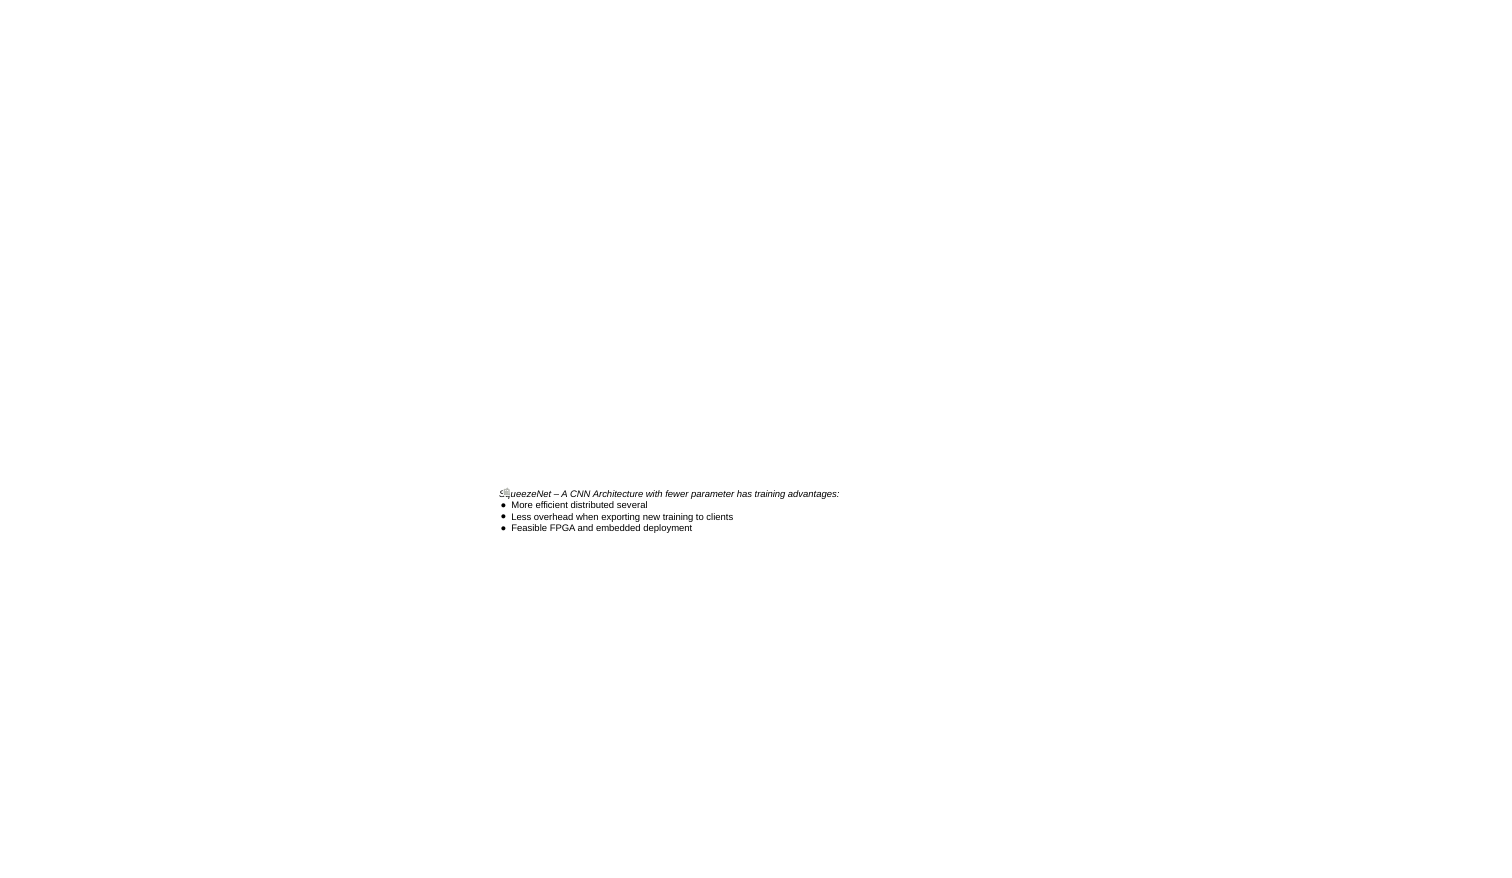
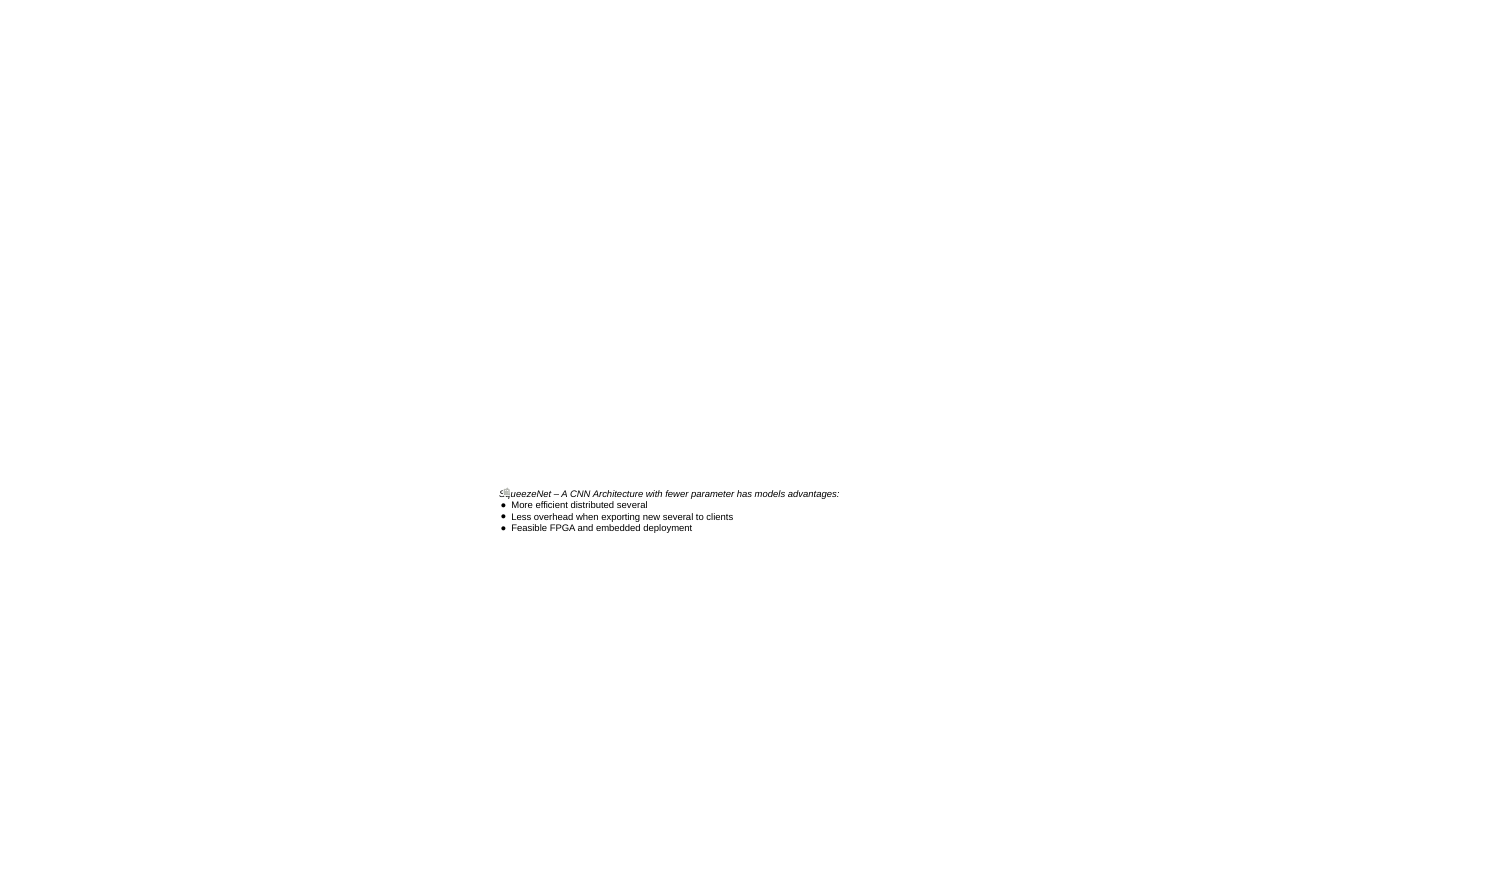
has training: training -> models (770, 494)
new training: training -> several (678, 517)
